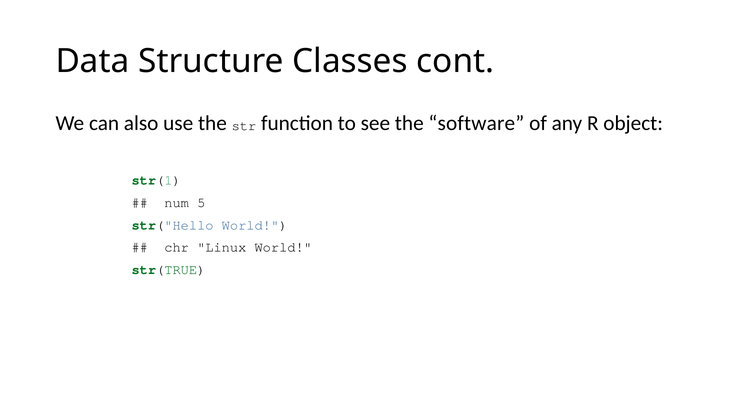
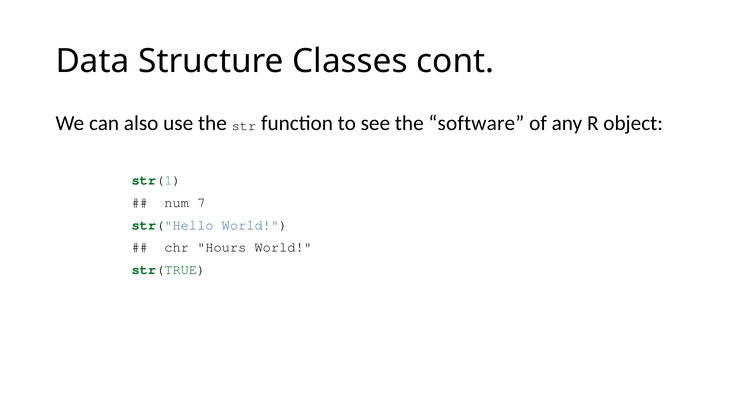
5: 5 -> 7 (201, 203)
Linux: Linux -> Hours (222, 247)
